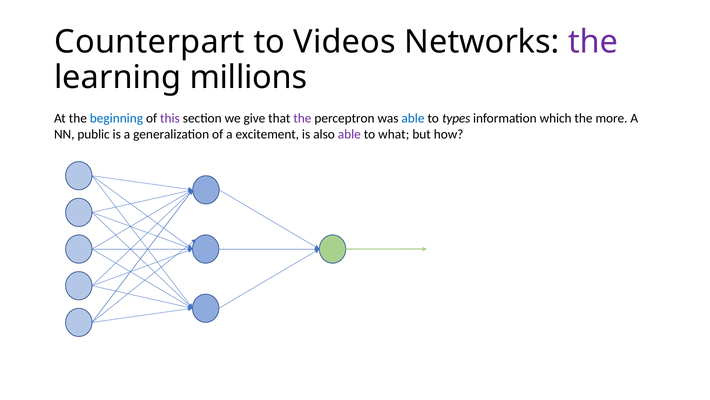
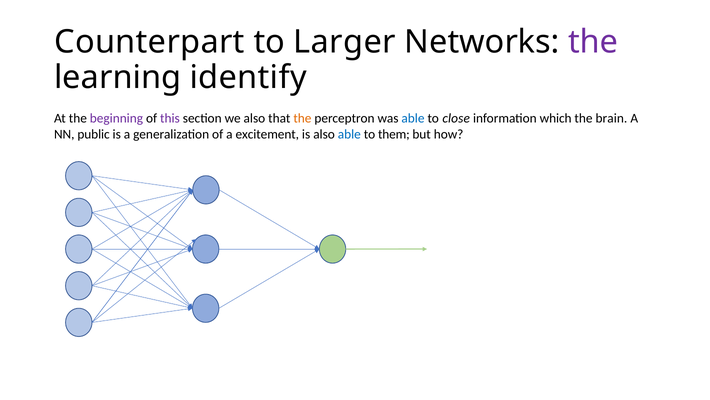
Videos: Videos -> Larger (345, 42)
millions: millions -> identify (248, 77)
beginning colour: blue -> purple (116, 118)
we give: give -> also (254, 118)
the colour: purple -> orange (302, 118)
types: types -> close (456, 118)
more: more -> brain (611, 118)
able colour: purple -> blue (349, 134)
what: what -> them (394, 134)
